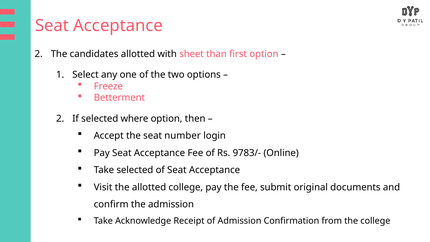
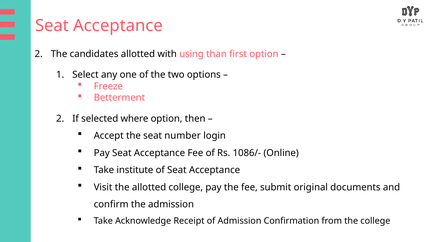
sheet: sheet -> using (192, 54)
9783/-: 9783/- -> 1086/- (247, 153)
Take selected: selected -> institute (135, 170)
